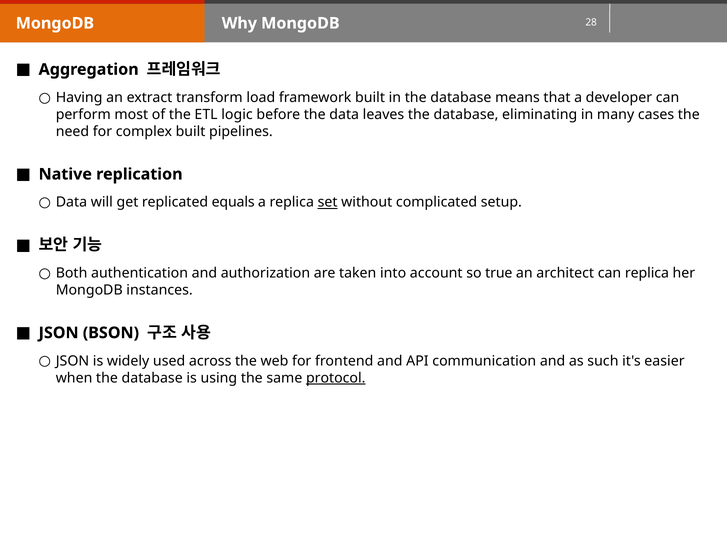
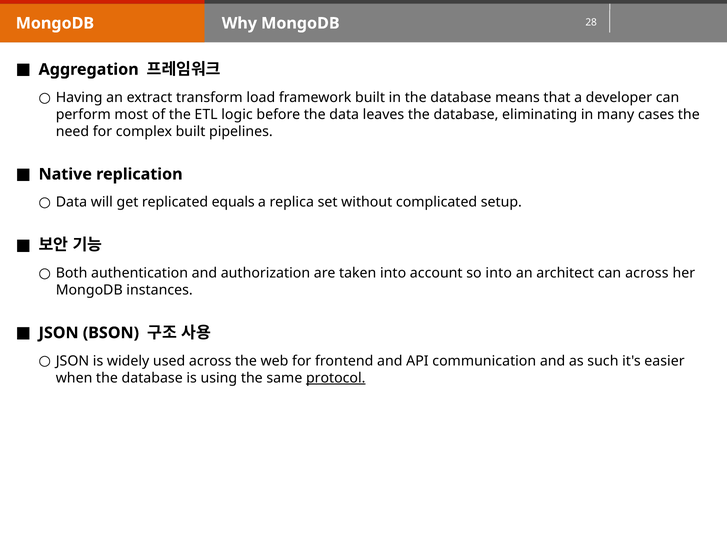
set underline: present -> none (328, 202)
so true: true -> into (499, 273)
can replica: replica -> across (647, 273)
